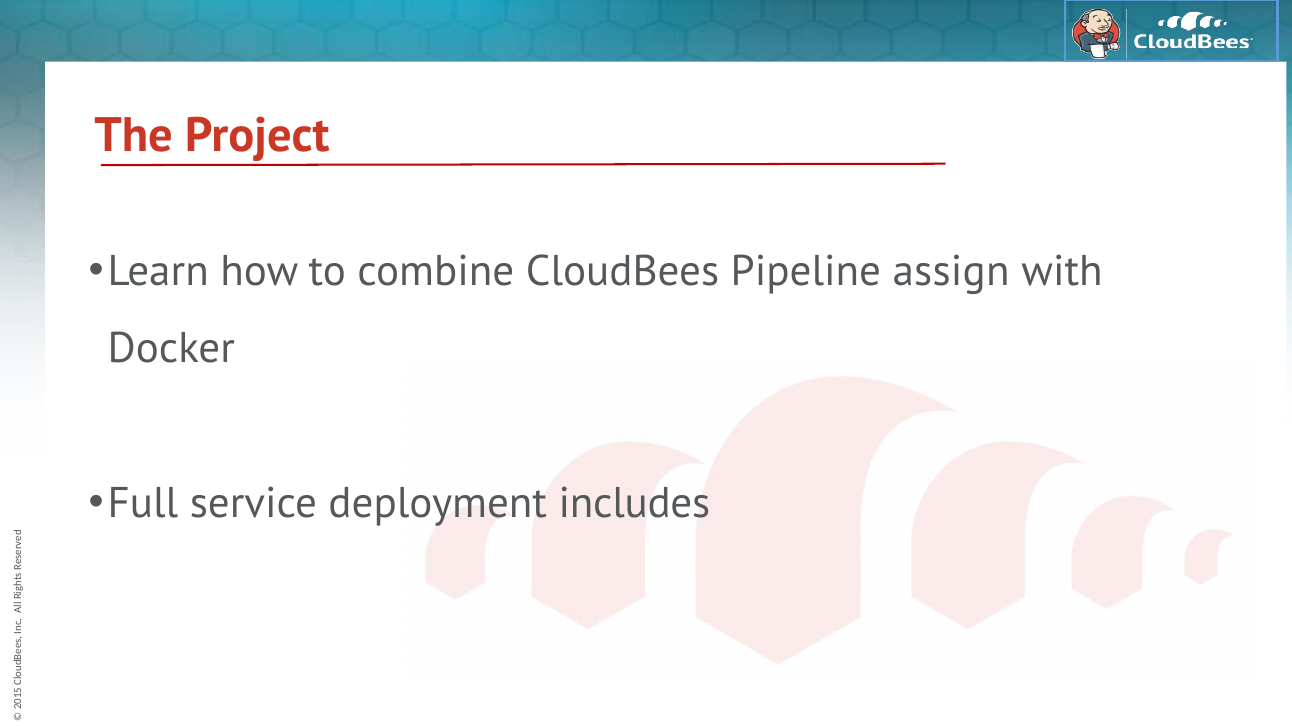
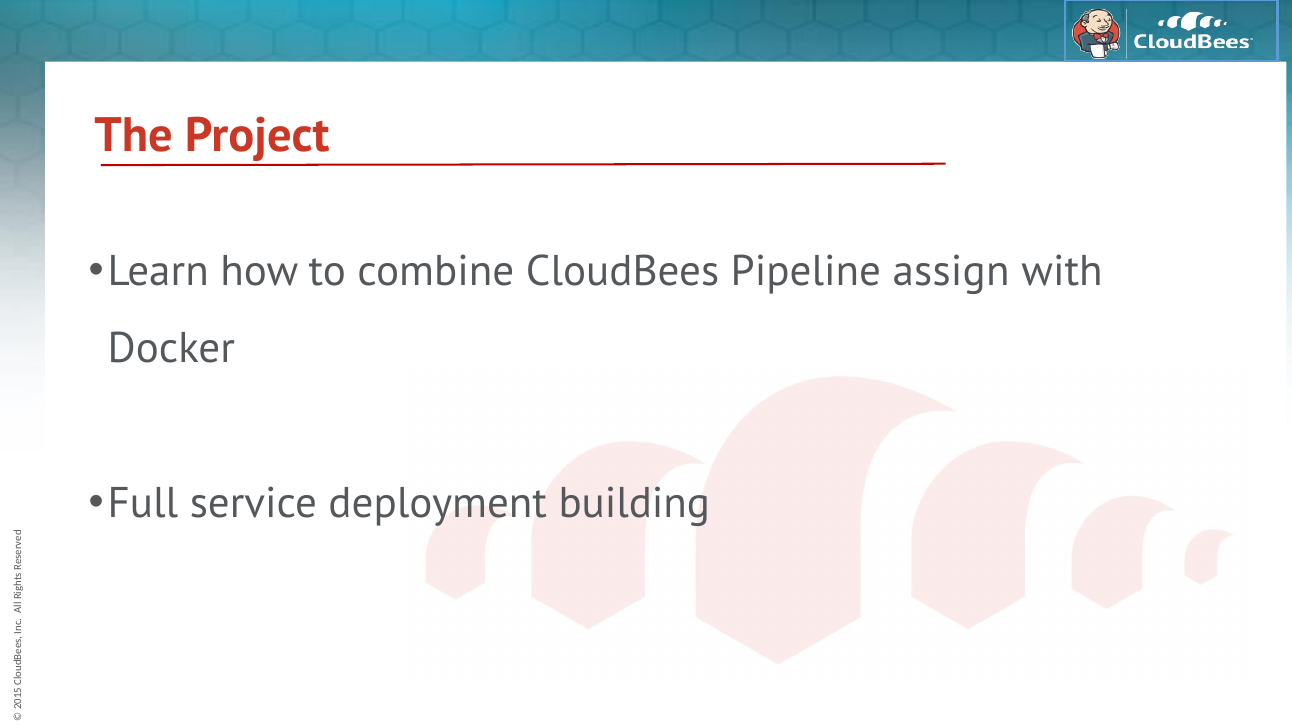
includes: includes -> building (634, 504)
